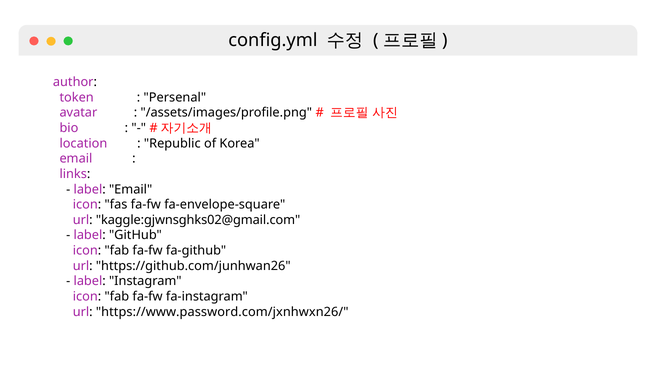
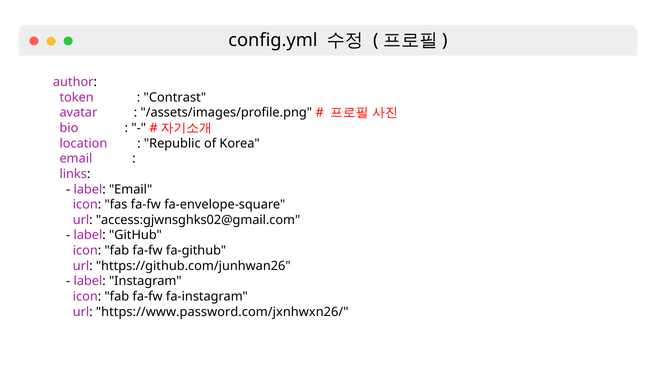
Persenal: Persenal -> Contrast (175, 97)
kaggle:gjwnsghks02@gmail.com: kaggle:gjwnsghks02@gmail.com -> access:gjwnsghks02@gmail.com (198, 220)
